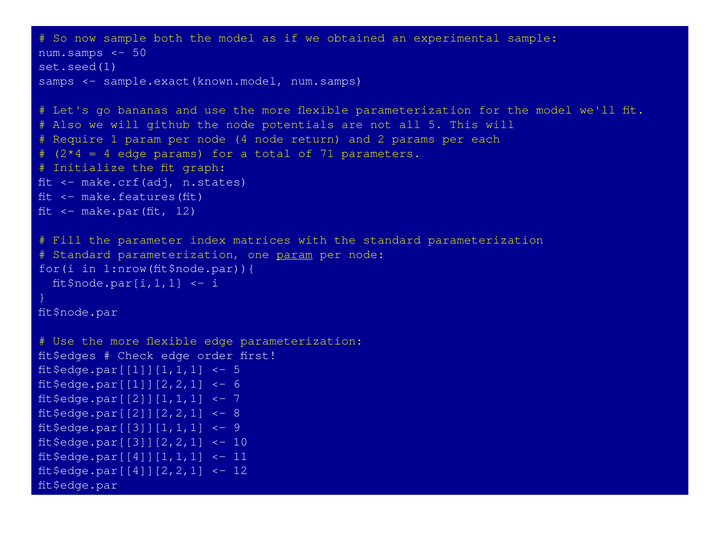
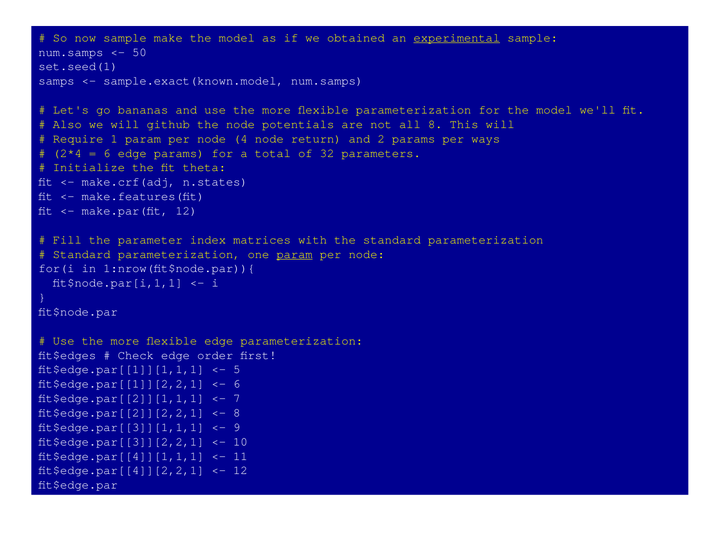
both: both -> make (168, 38)
experimental underline: none -> present (457, 38)
all 5: 5 -> 8 (435, 124)
each: each -> ways (486, 139)
4: 4 -> 6 (107, 153)
71: 71 -> 32 (327, 153)
graph: graph -> theta (204, 168)
